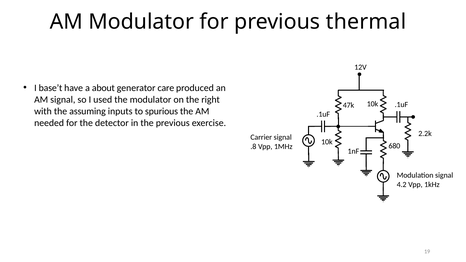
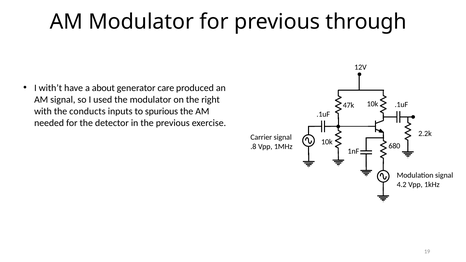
thermal: thermal -> through (366, 22)
base’t: base’t -> with’t (50, 88)
assuming: assuming -> conducts (87, 111)
